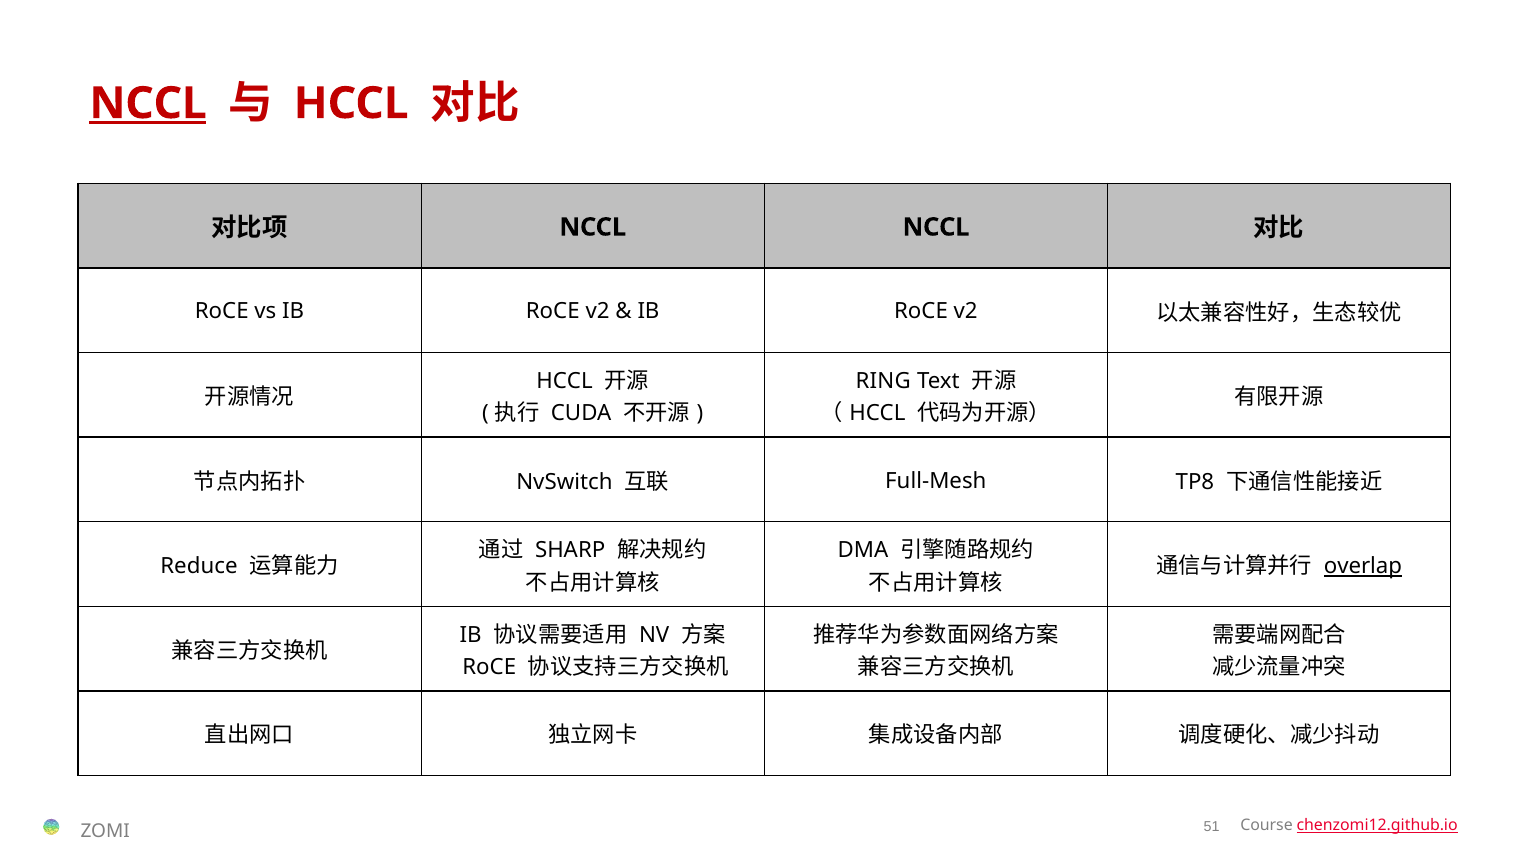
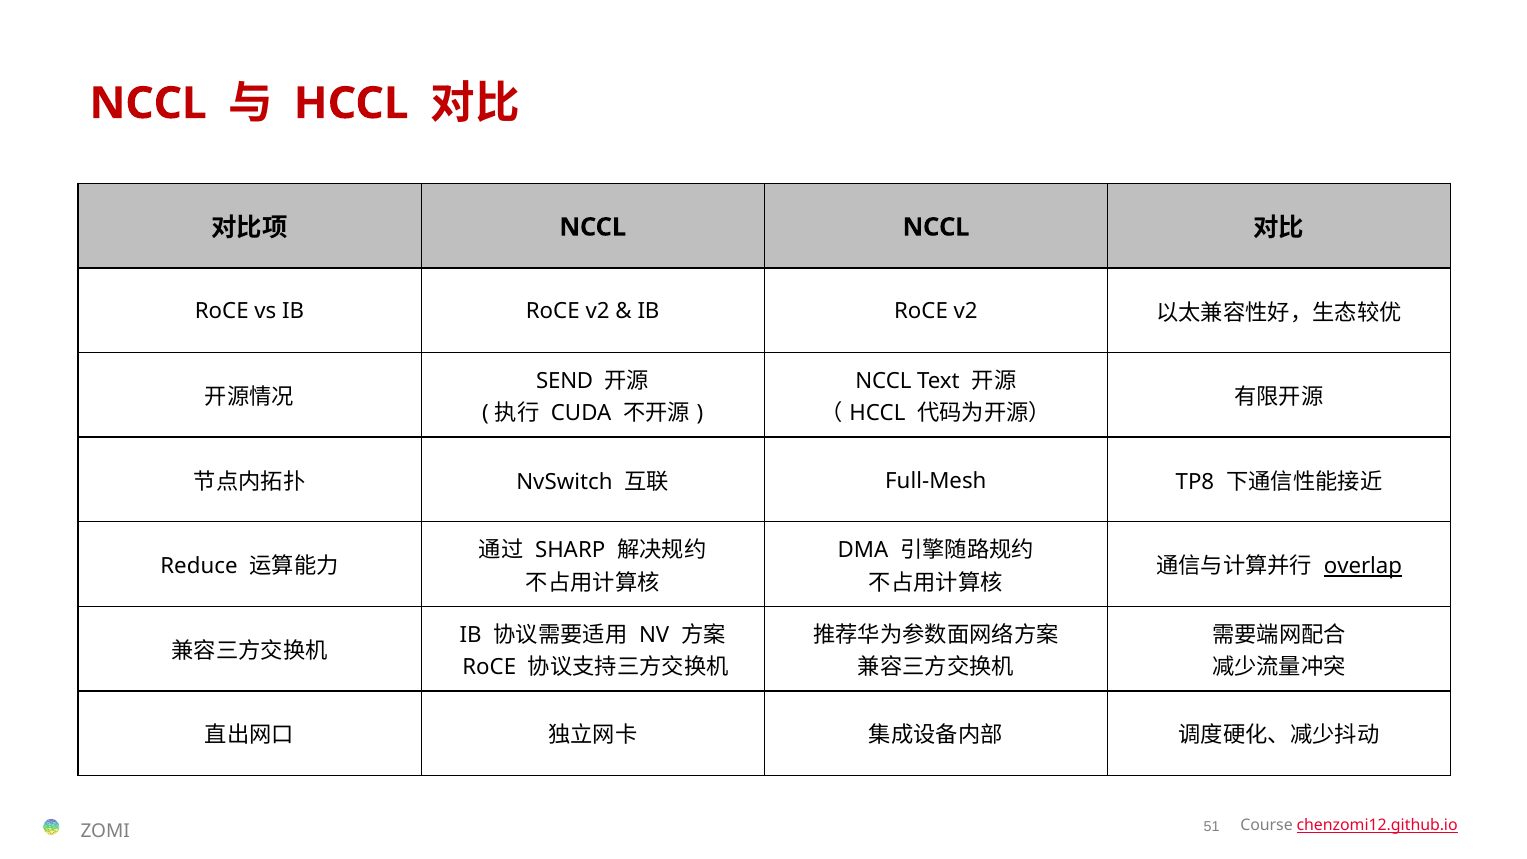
NCCL underline: present -> none (148, 103)
HCCL: HCCL -> SEND (565, 381)
RING: RING -> NCCL (883, 381)
